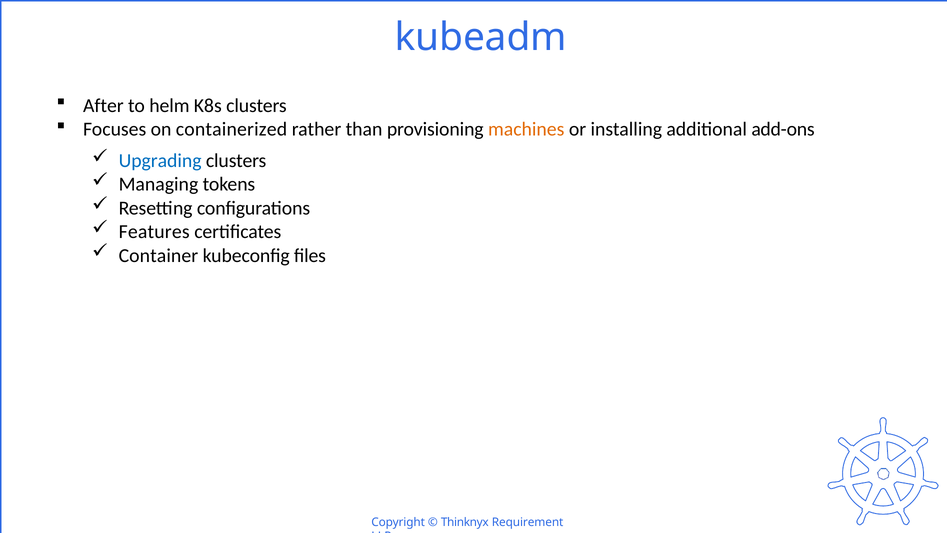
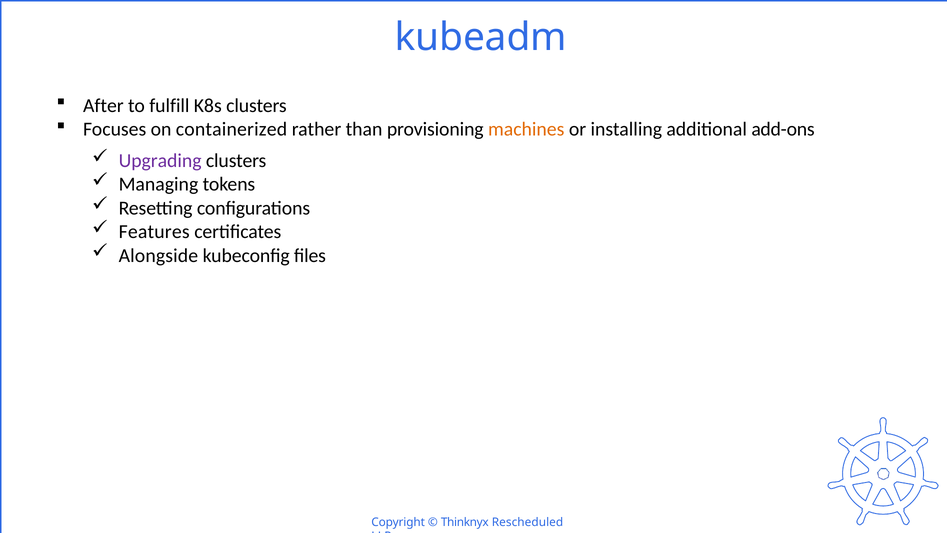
helm: helm -> fulfill (169, 106)
Upgrading colour: blue -> purple (160, 161)
Container: Container -> Alongside (158, 255)
Requirement: Requirement -> Rescheduled (528, 522)
